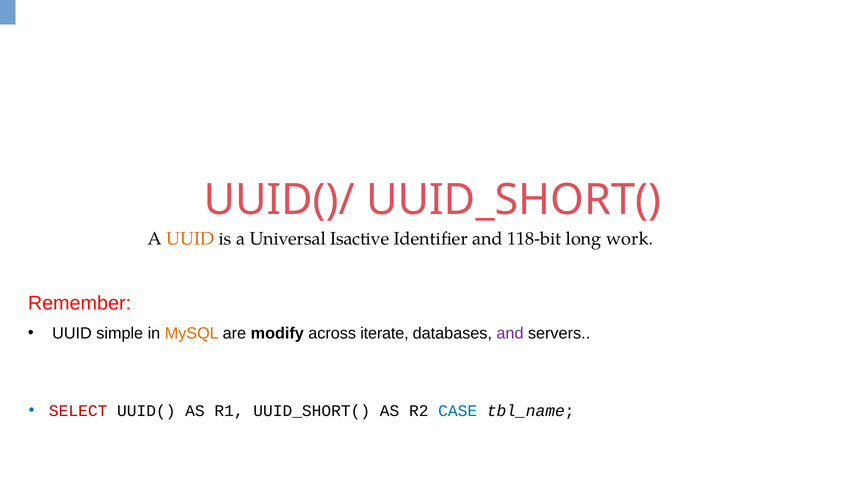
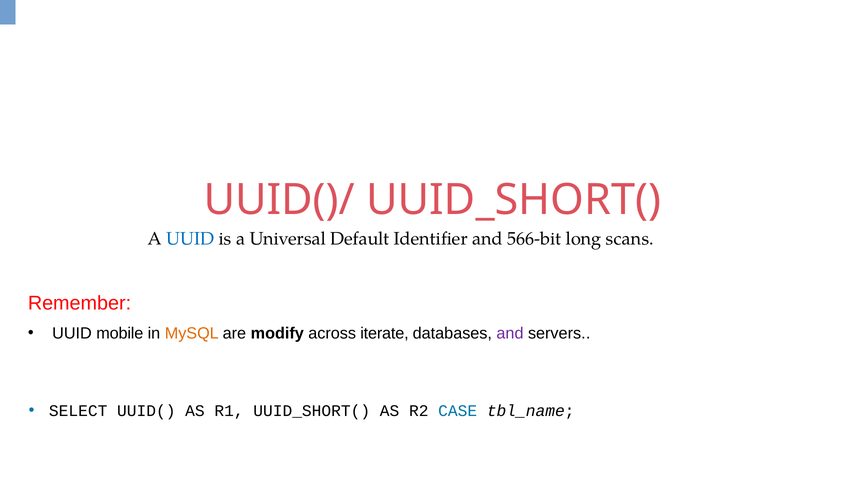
UUID colour: orange -> blue (190, 238)
Isactive: Isactive -> Default (360, 238)
118-bit: 118-bit -> 566-bit (534, 238)
work: work -> scans (630, 238)
simple: simple -> mobile (120, 333)
SELECT colour: red -> black (78, 411)
